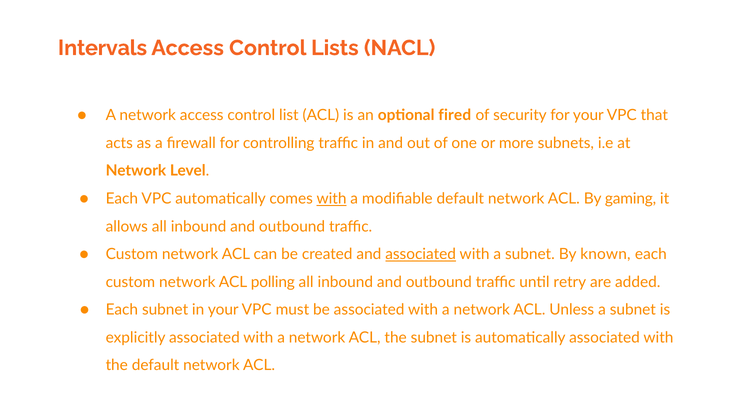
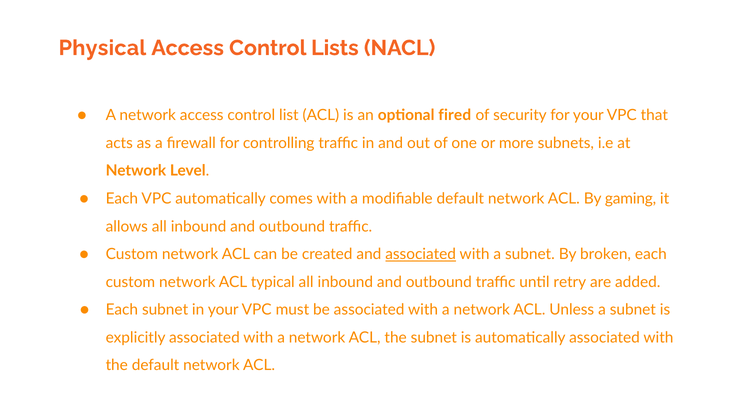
Intervals: Intervals -> Physical (102, 48)
with underline: present -> none (332, 199)
known: known -> broken (606, 254)
polling: polling -> typical (273, 282)
